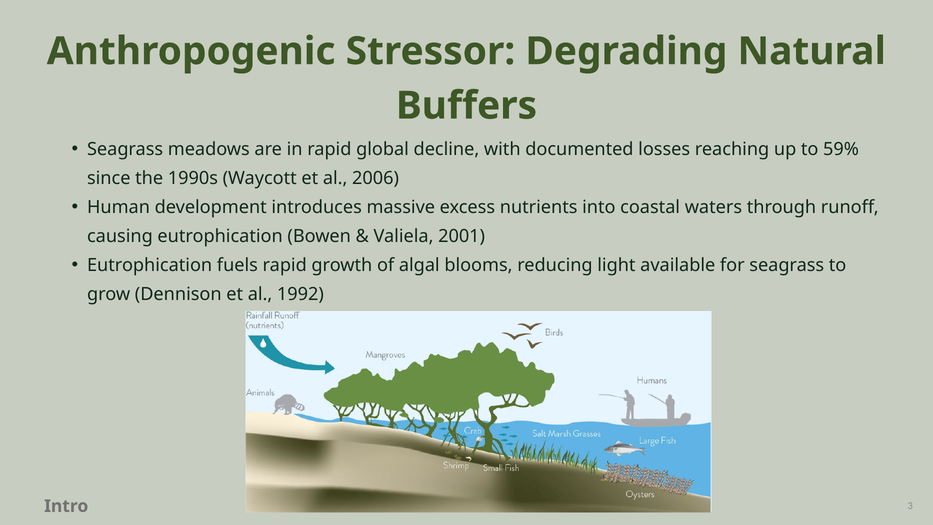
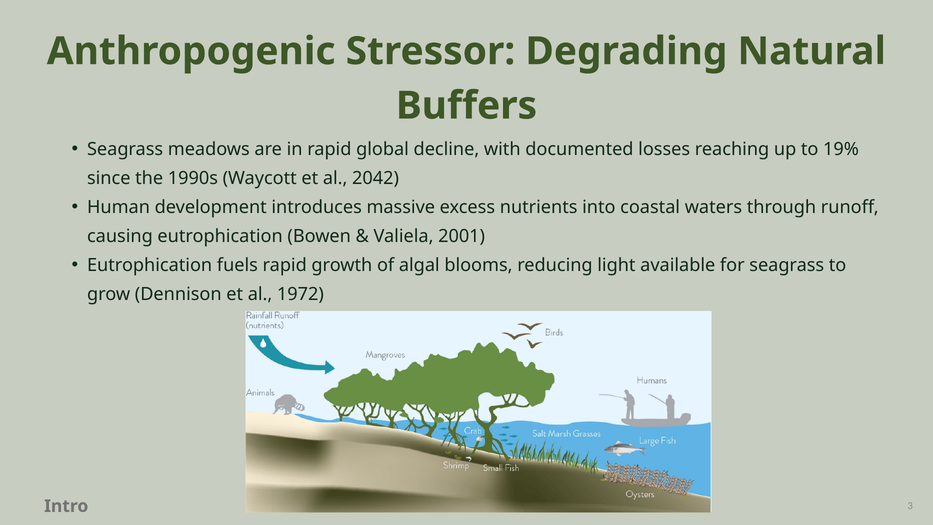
59%: 59% -> 19% (841, 149)
2006: 2006 -> 2042 (376, 178)
1992: 1992 -> 1972 (300, 294)
